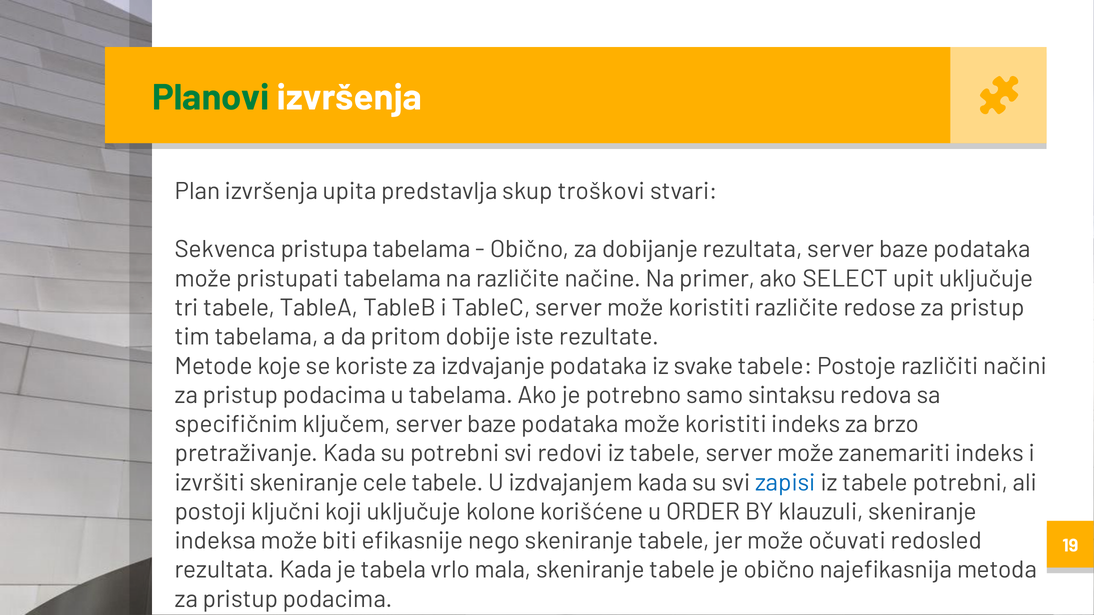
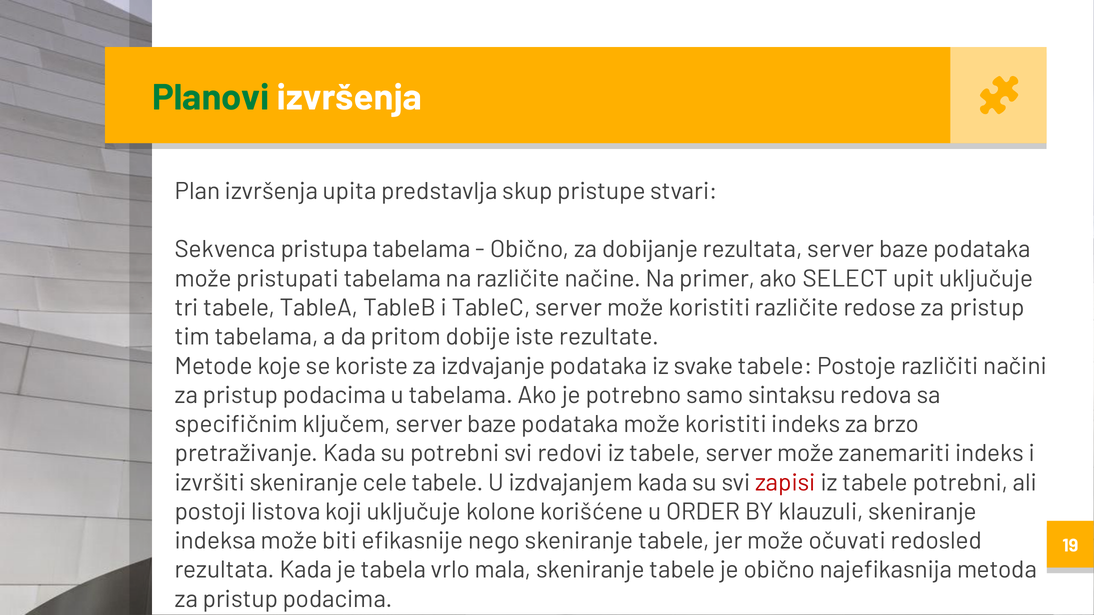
troškovi: troškovi -> pristupe (601, 191)
zapisi colour: blue -> red (785, 483)
ključni: ključni -> listova (286, 512)
